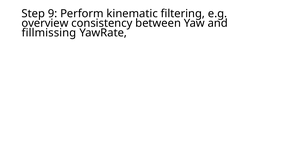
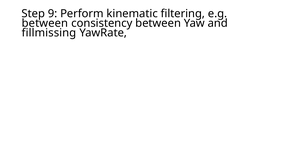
overview: overview -> between (45, 23)
